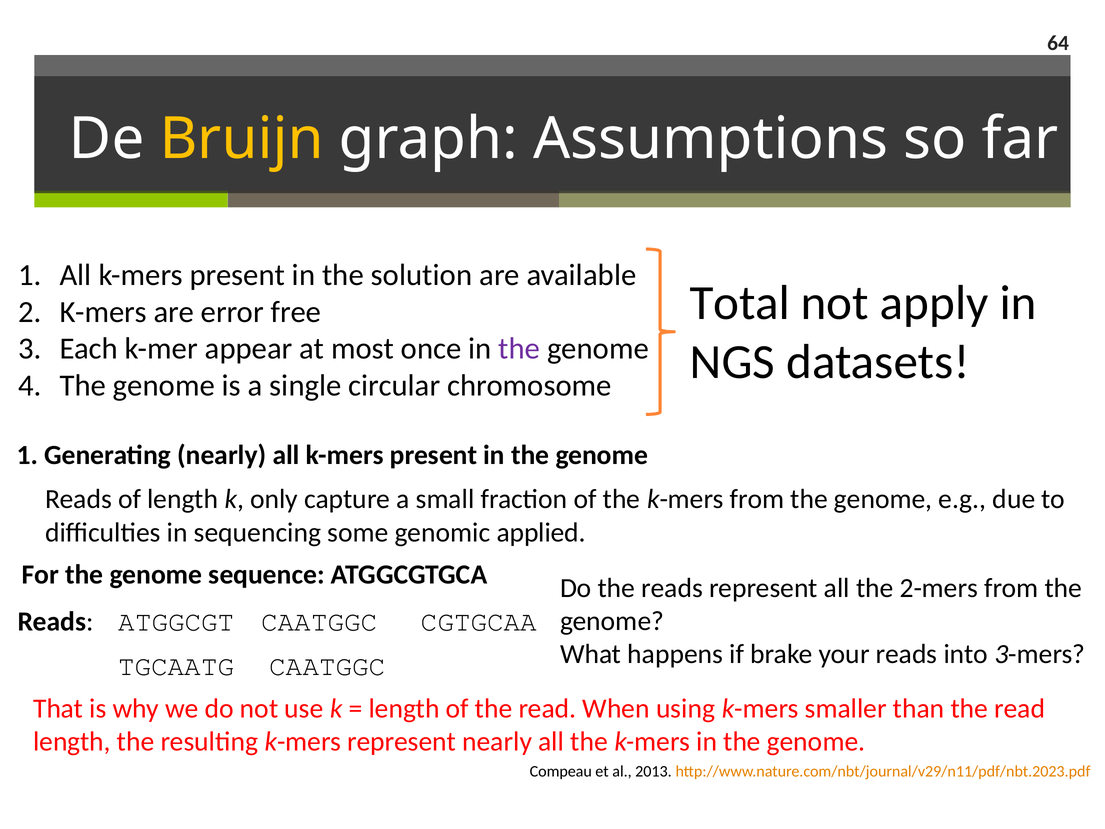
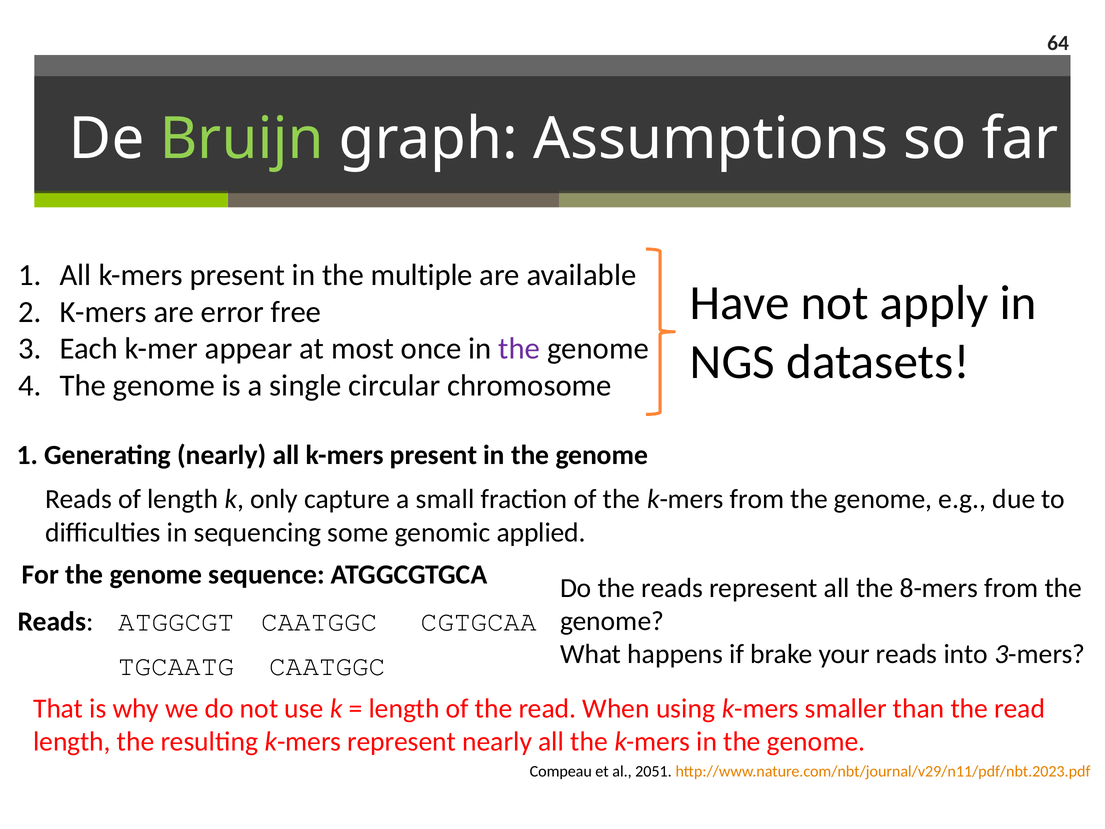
Bruijn colour: yellow -> light green (242, 139)
solution: solution -> multiple (422, 275)
Total: Total -> Have (740, 303)
2-mers: 2-mers -> 8-mers (939, 588)
2013: 2013 -> 2051 (653, 771)
